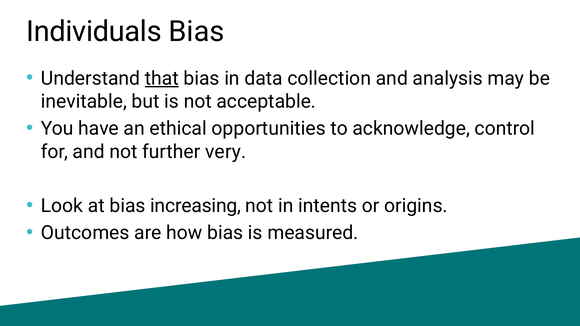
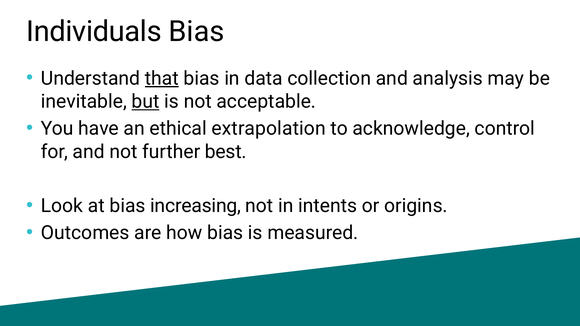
but underline: none -> present (146, 102)
opportunities: opportunities -> extrapolation (269, 129)
very: very -> best (226, 152)
